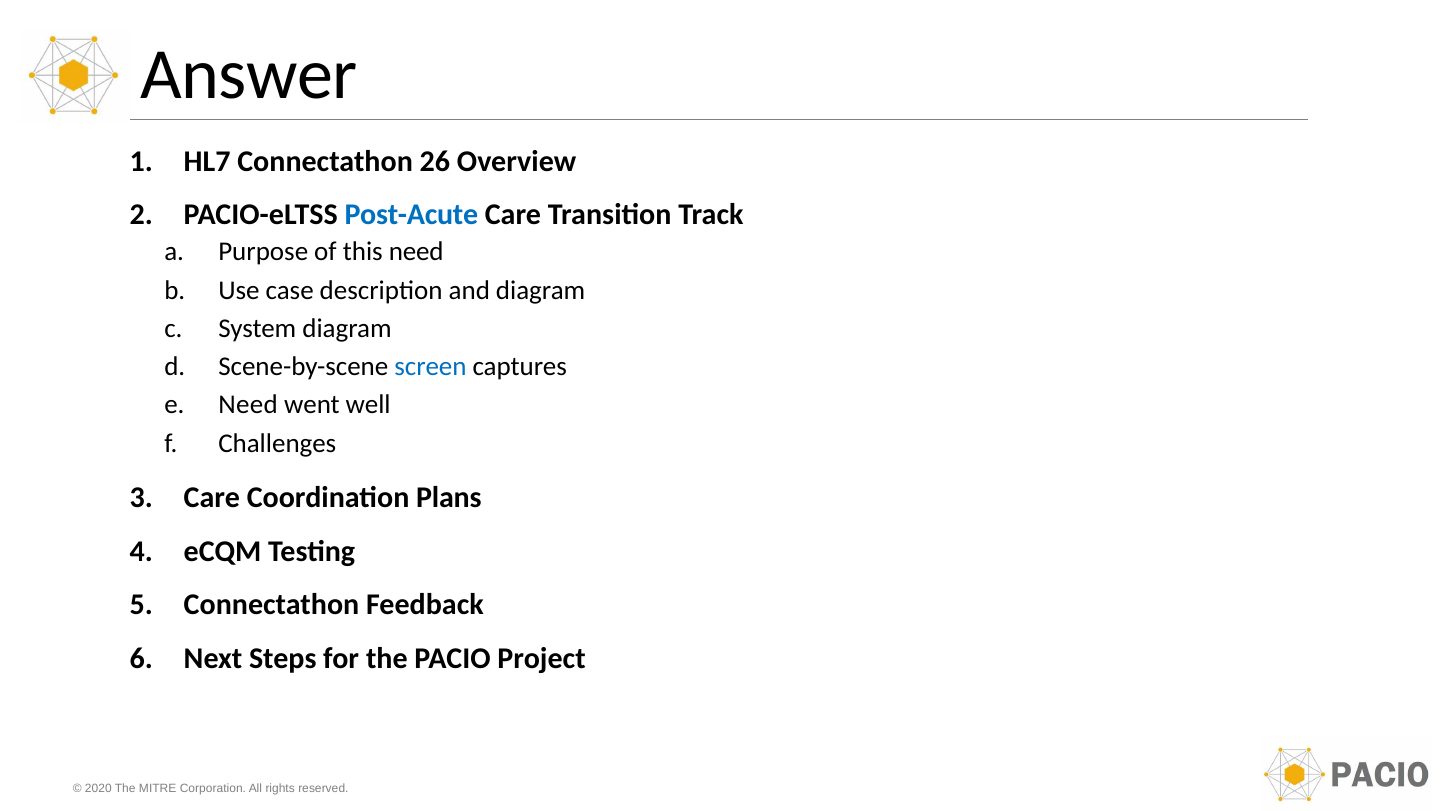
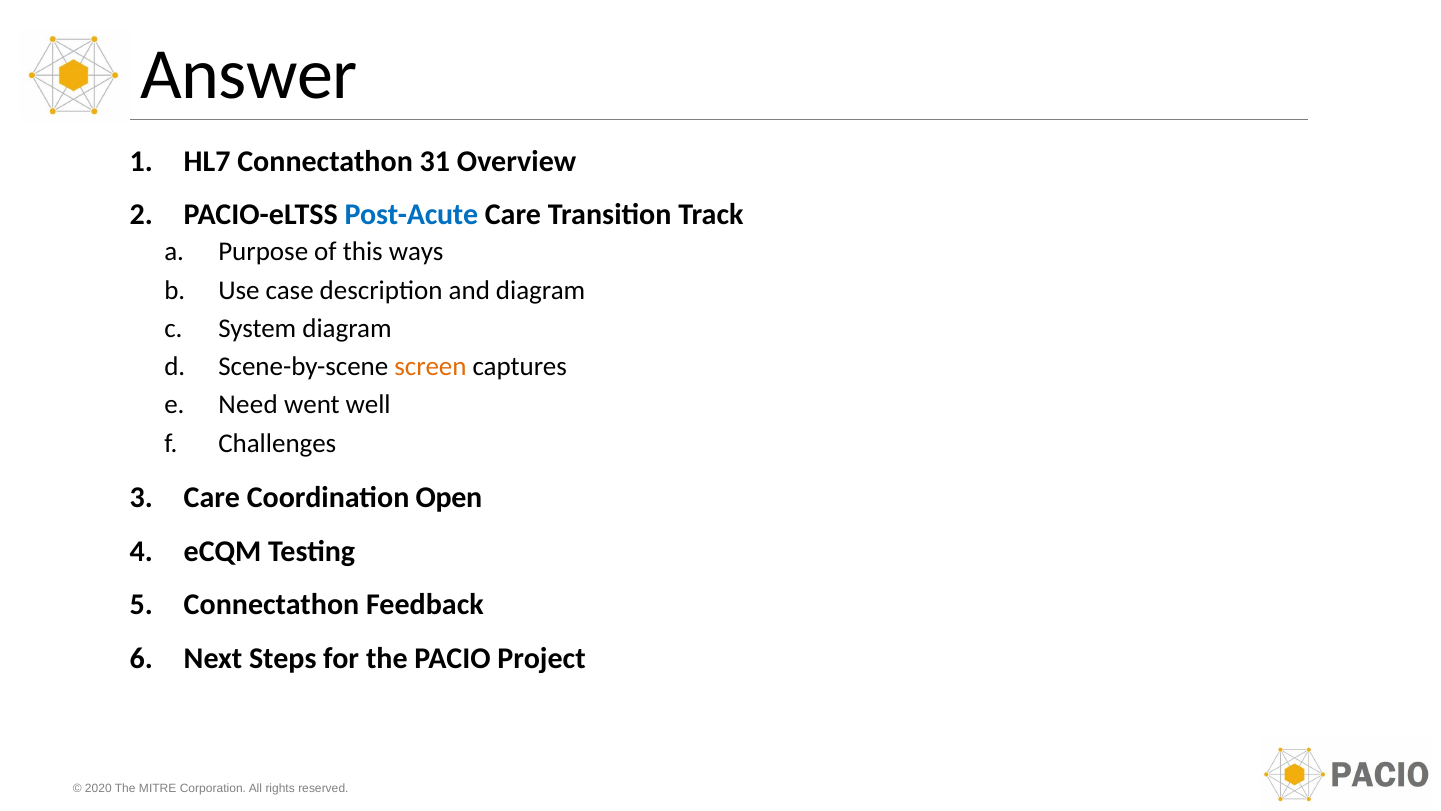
26: 26 -> 31 (435, 161)
this need: need -> ways (416, 252)
screen colour: blue -> orange (430, 366)
Plans: Plans -> Open (449, 498)
